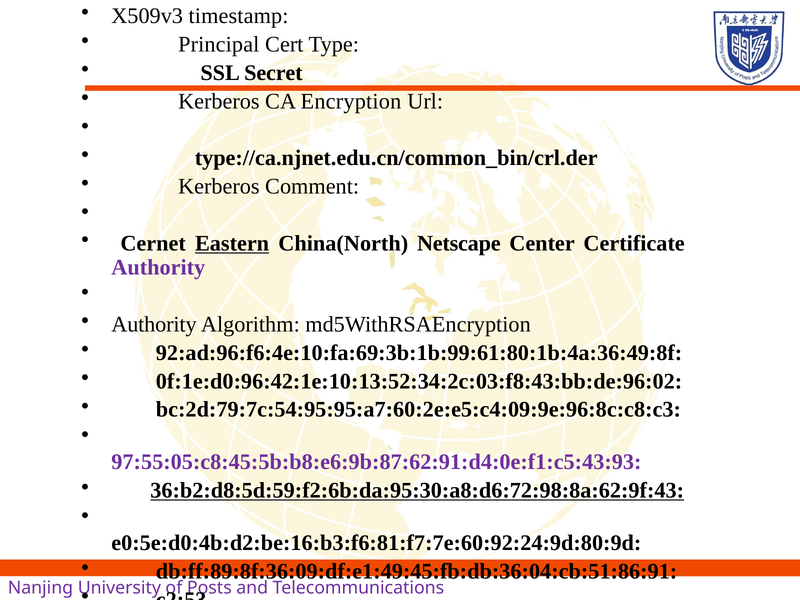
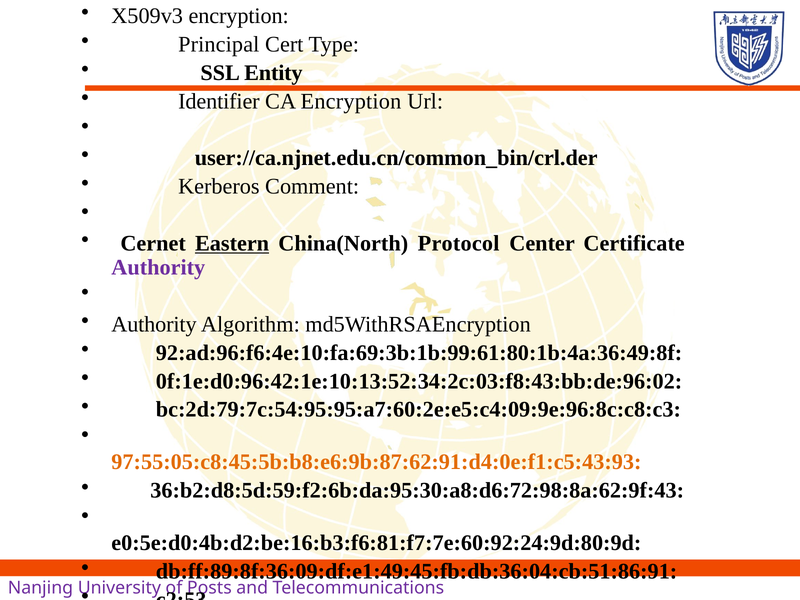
X509v3 timestamp: timestamp -> encryption (239, 16)
Secret: Secret -> Entity (273, 73)
Kerberos: Kerberos -> Identifier (219, 101)
type://ca.njnet.edu.cn/common_bin/crl.der: type://ca.njnet.edu.cn/common_bin/crl.der -> user://ca.njnet.edu.cn/common_bin/crl.der (396, 158)
Netscape: Netscape -> Protocol (459, 243)
97:55:05:c8:45:5b:b8:e6:9b:87:62:91:d4:0e:f1:c5:43:93 colour: purple -> orange (376, 462)
36:b2:d8:5d:59:f2:6b:da:95:30:a8:d6:72:98:8a:62:9f:43 underline: present -> none (417, 490)
